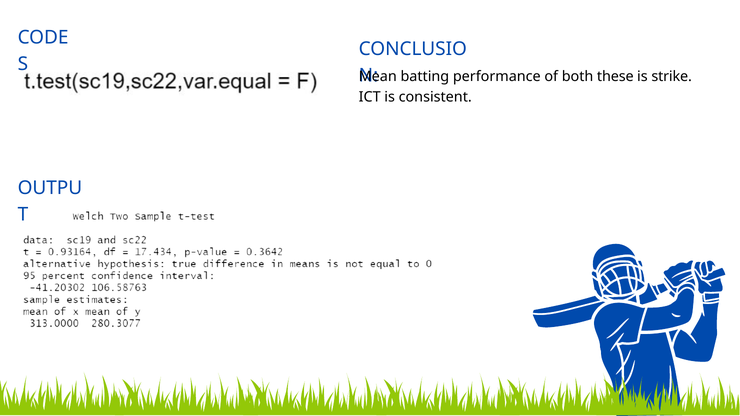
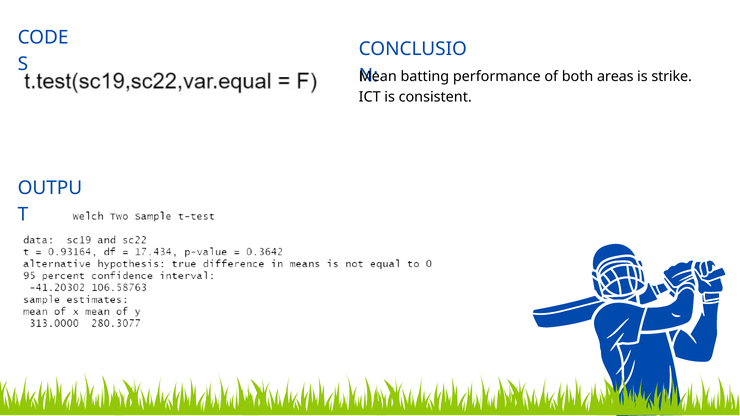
these: these -> areas (615, 77)
